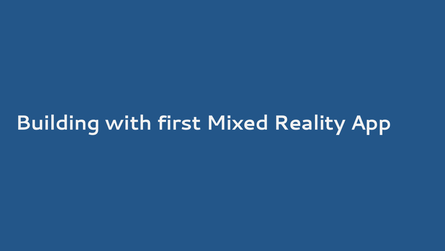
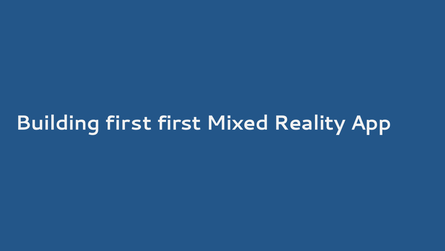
Building with: with -> first (128, 123)
